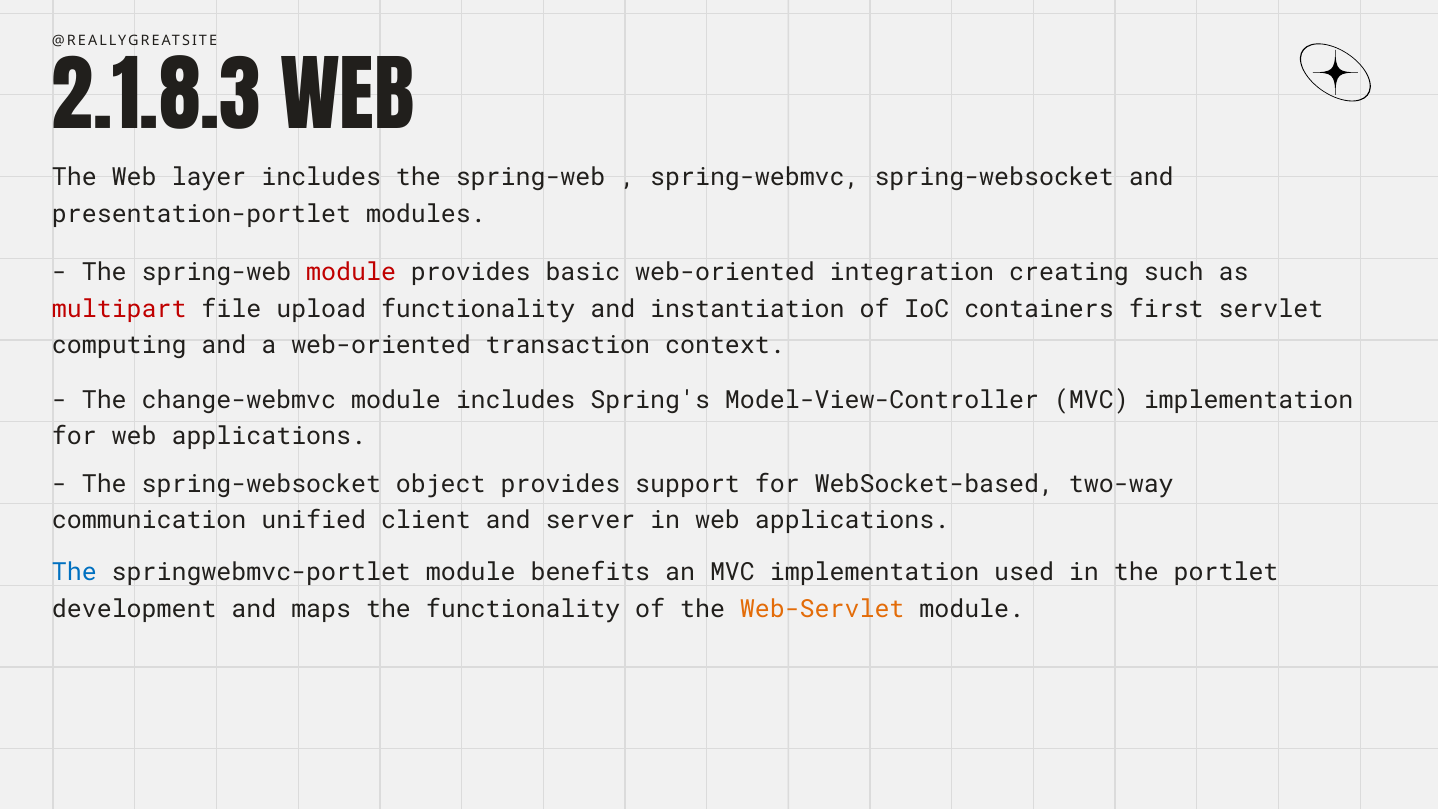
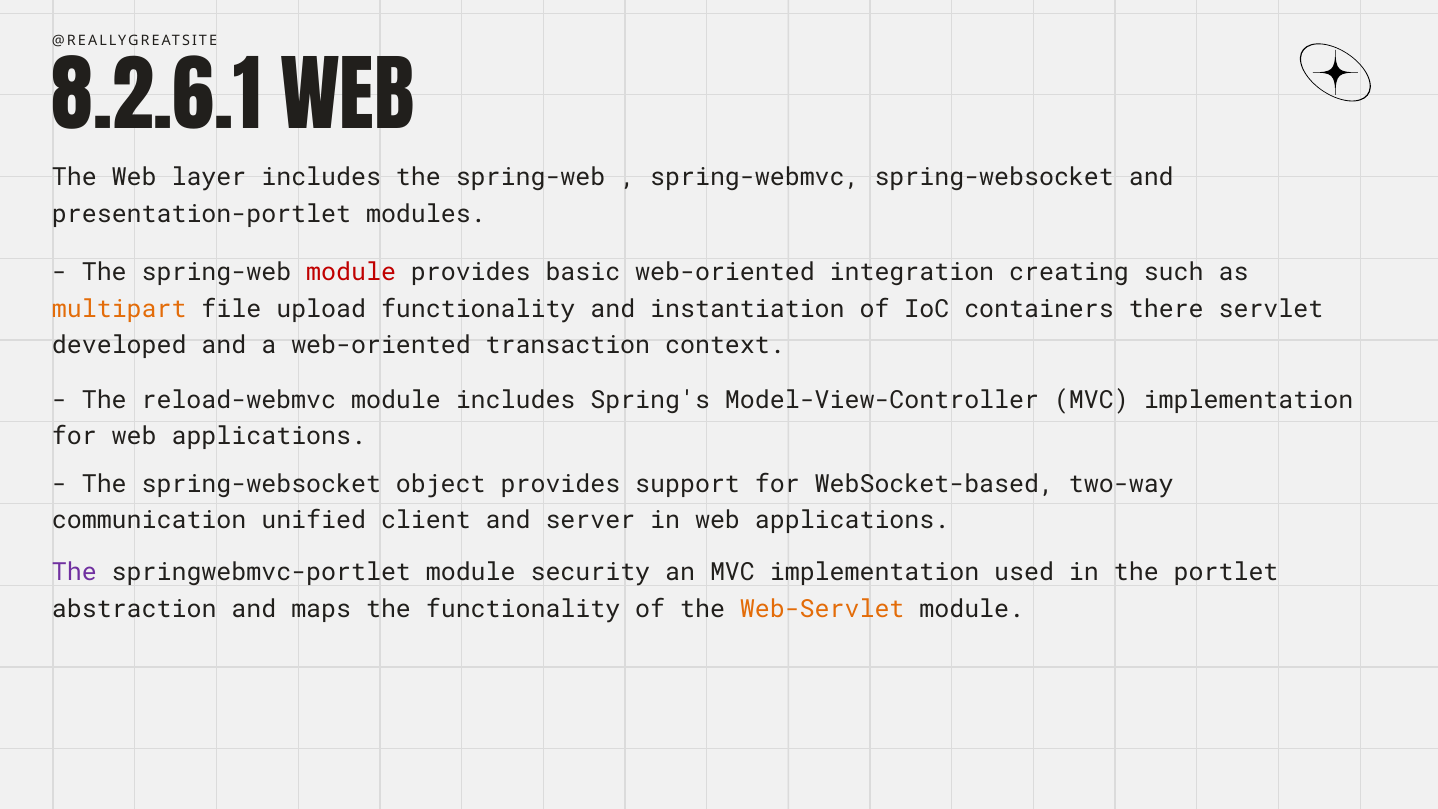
2.1.8.3: 2.1.8.3 -> 8.2.6.1 (156, 101)
multipart colour: red -> orange (119, 309)
first: first -> there (1166, 309)
computing: computing -> developed (119, 346)
change-webmvc: change-webmvc -> reload-webmvc (239, 400)
The colour: blue -> purple (74, 572)
benefits: benefits -> security (590, 572)
development: development -> abstraction (134, 609)
